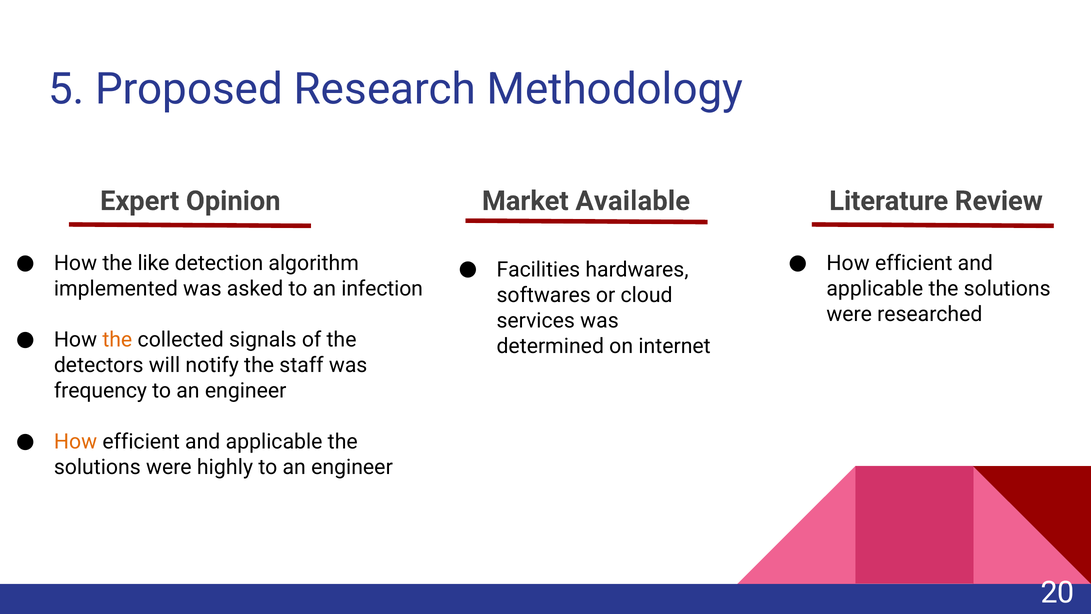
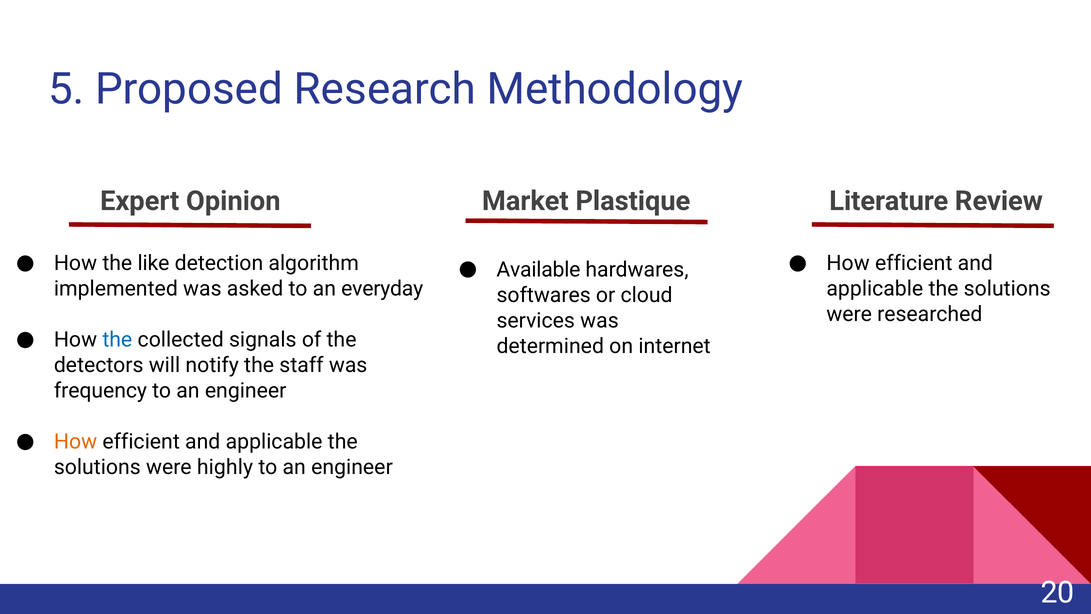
Available: Available -> Plastique (633, 201)
Facilities: Facilities -> Available (538, 269)
infection: infection -> everyday (382, 289)
the colour: orange -> blue (117, 340)
